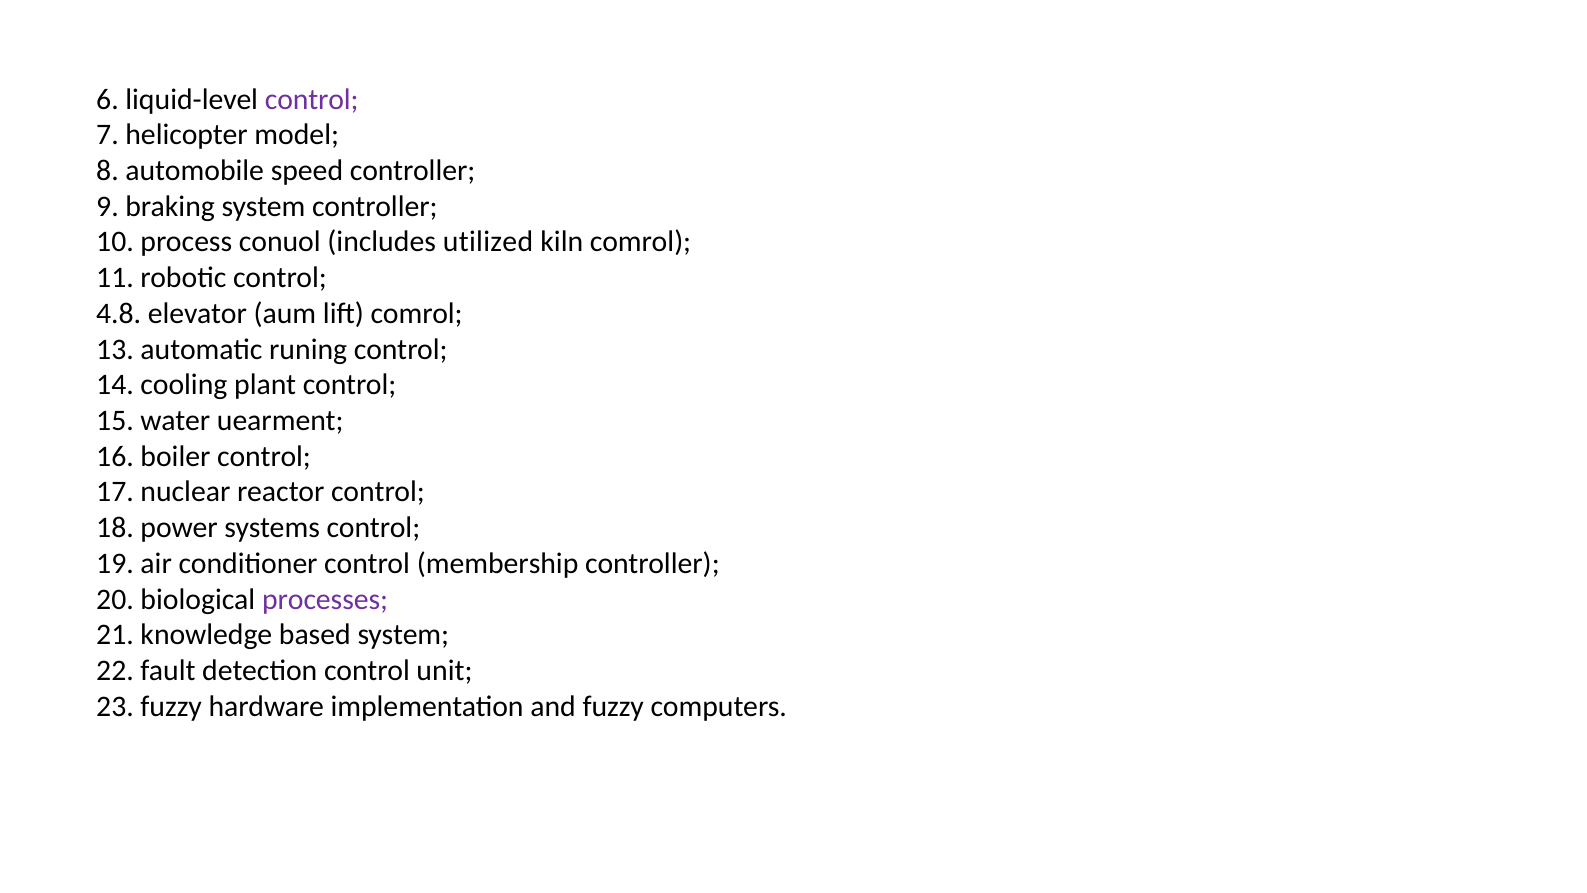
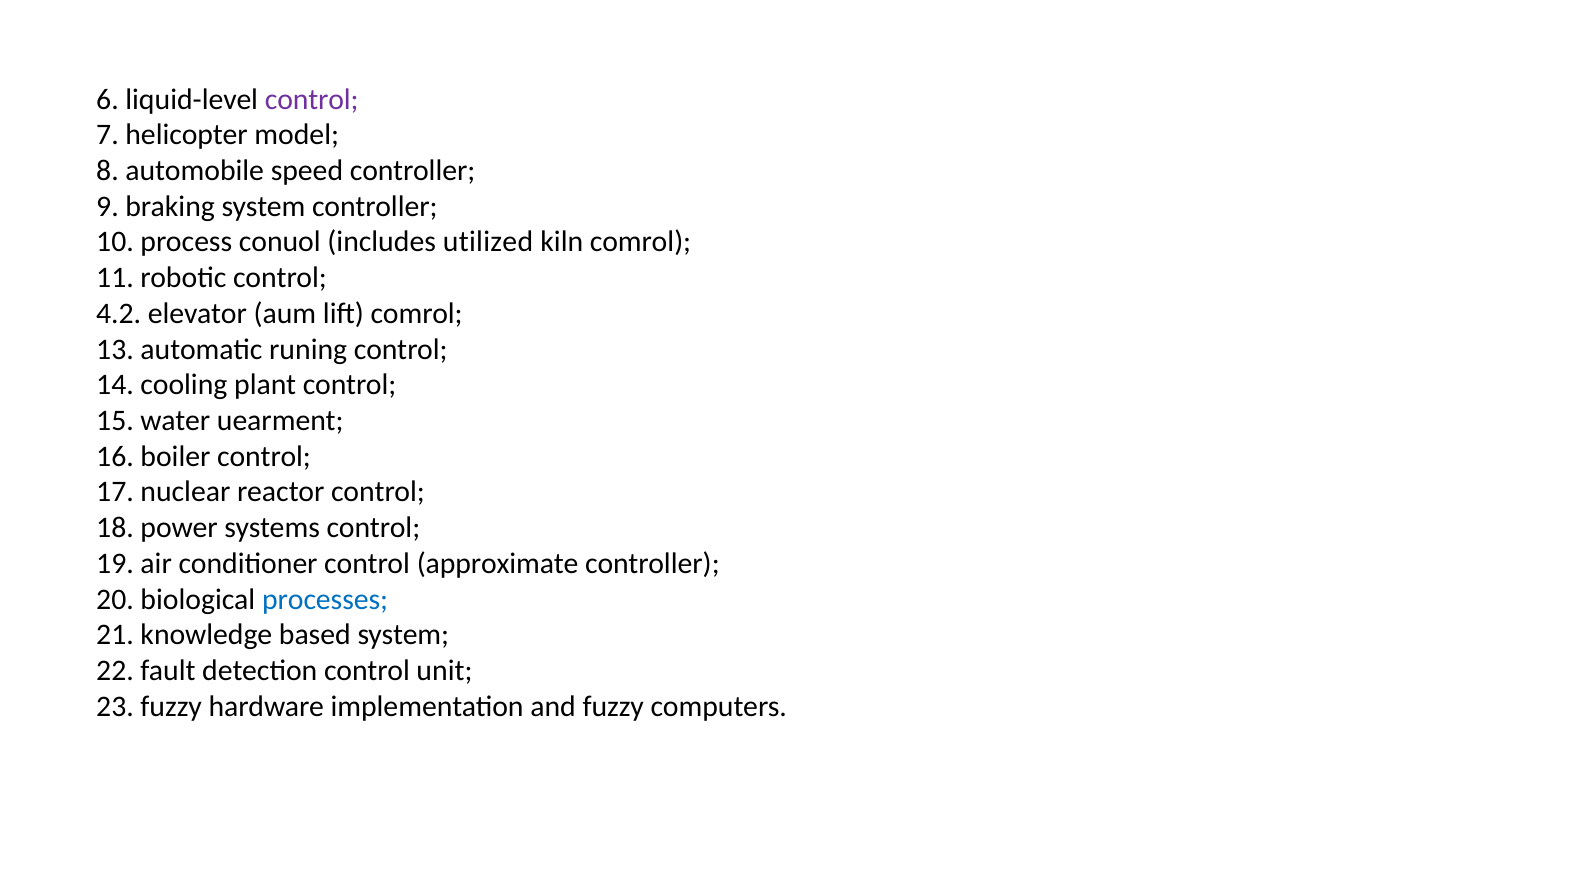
4.8: 4.8 -> 4.2 (119, 313)
membership: membership -> approximate (498, 563)
processes colour: purple -> blue (325, 599)
